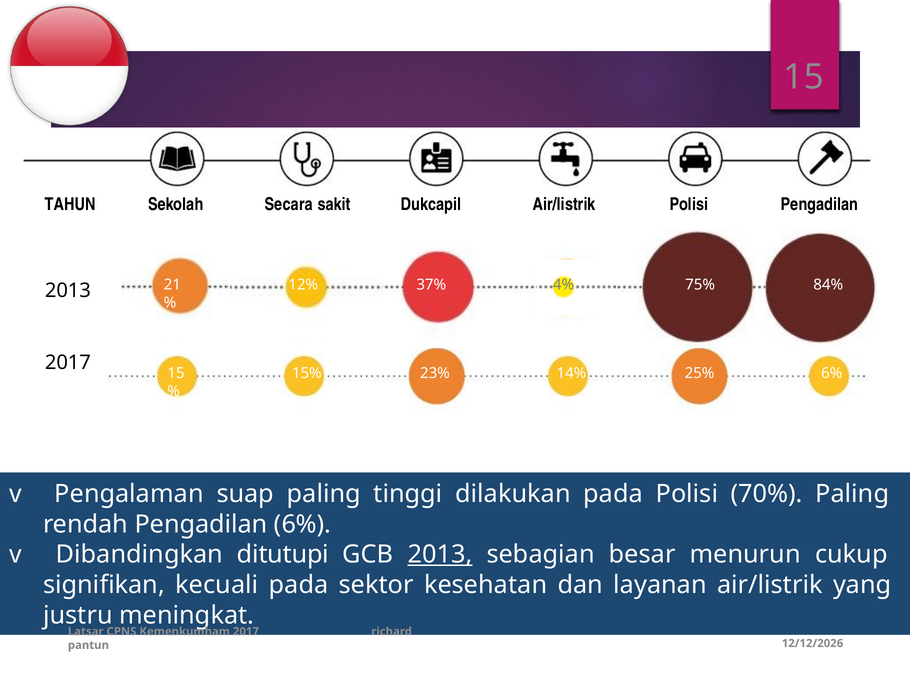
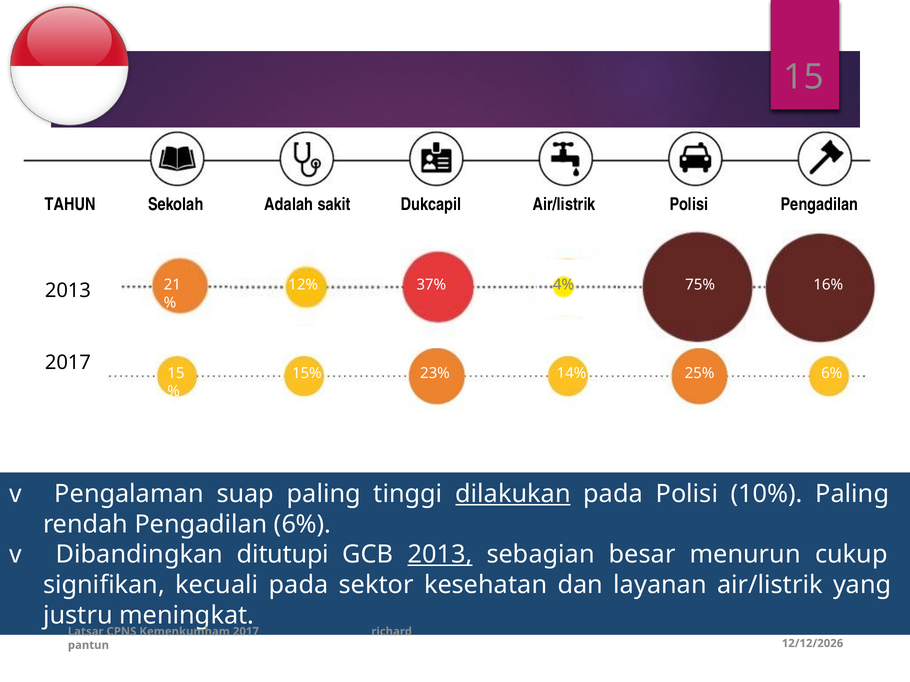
Secara: Secara -> Adalah (289, 205)
84%: 84% -> 16% (828, 285)
dilakukan underline: none -> present (513, 494)
70%: 70% -> 10% (767, 494)
